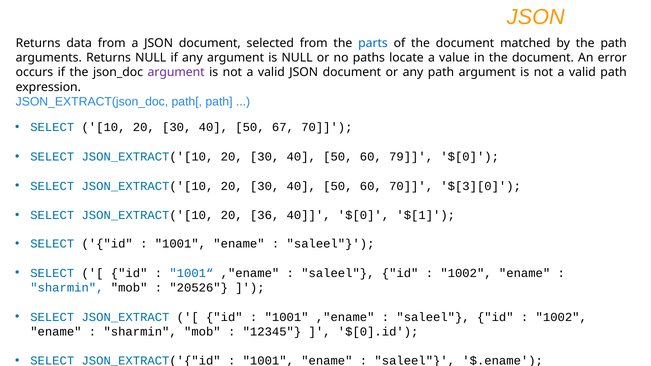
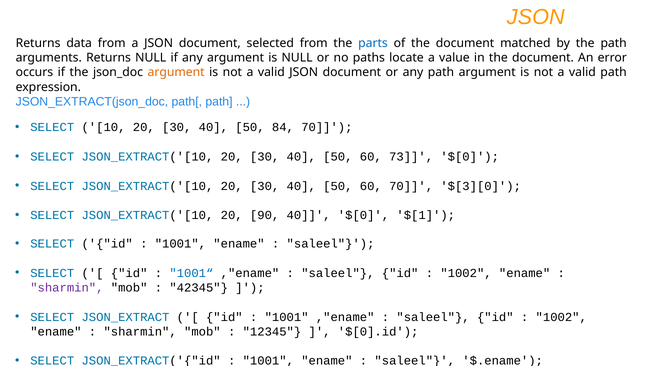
argument colour: purple -> orange (176, 72)
67: 67 -> 84 (283, 127)
79: 79 -> 73 (411, 157)
36: 36 -> 90 (265, 215)
sharmin colour: blue -> purple (67, 288)
20526: 20526 -> 42345 (199, 288)
